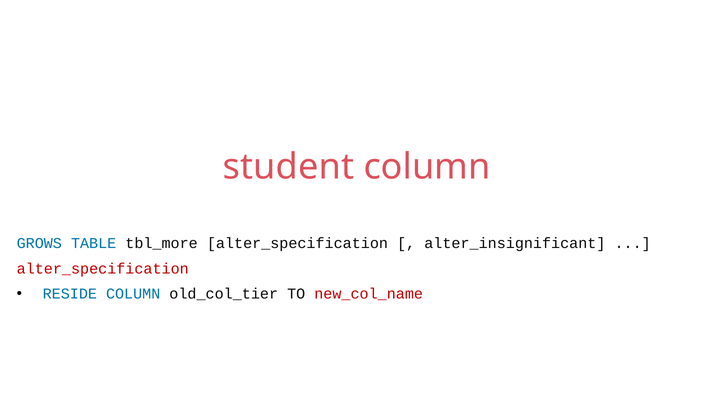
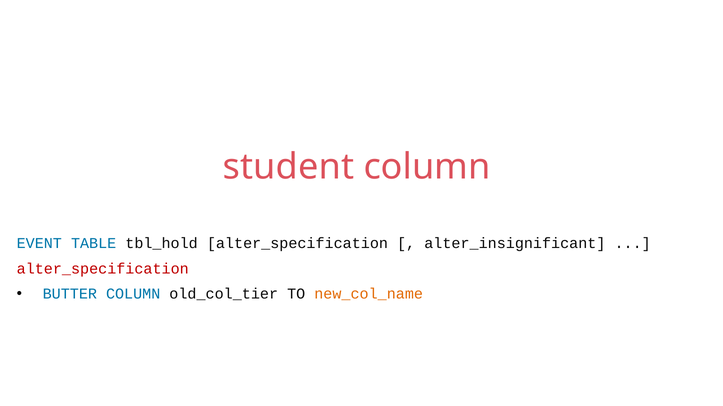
GROWS: GROWS -> EVENT (39, 244)
tbl_more: tbl_more -> tbl_hold (162, 244)
RESIDE: RESIDE -> BUTTER (70, 294)
new_col_name colour: red -> orange (369, 294)
